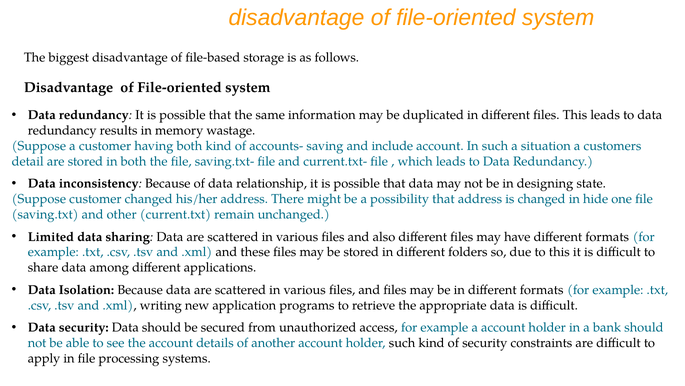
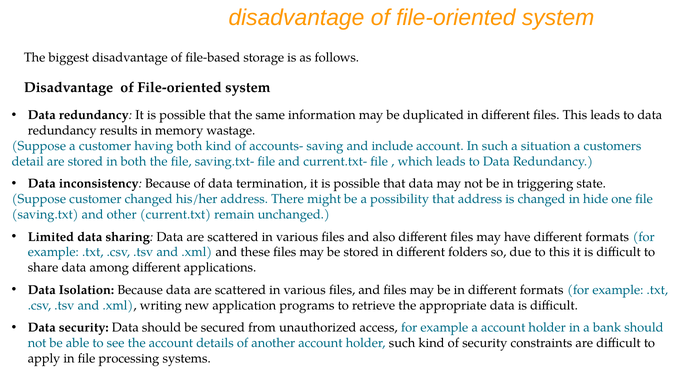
relationship: relationship -> termination (272, 183)
designing: designing -> triggering (545, 183)
